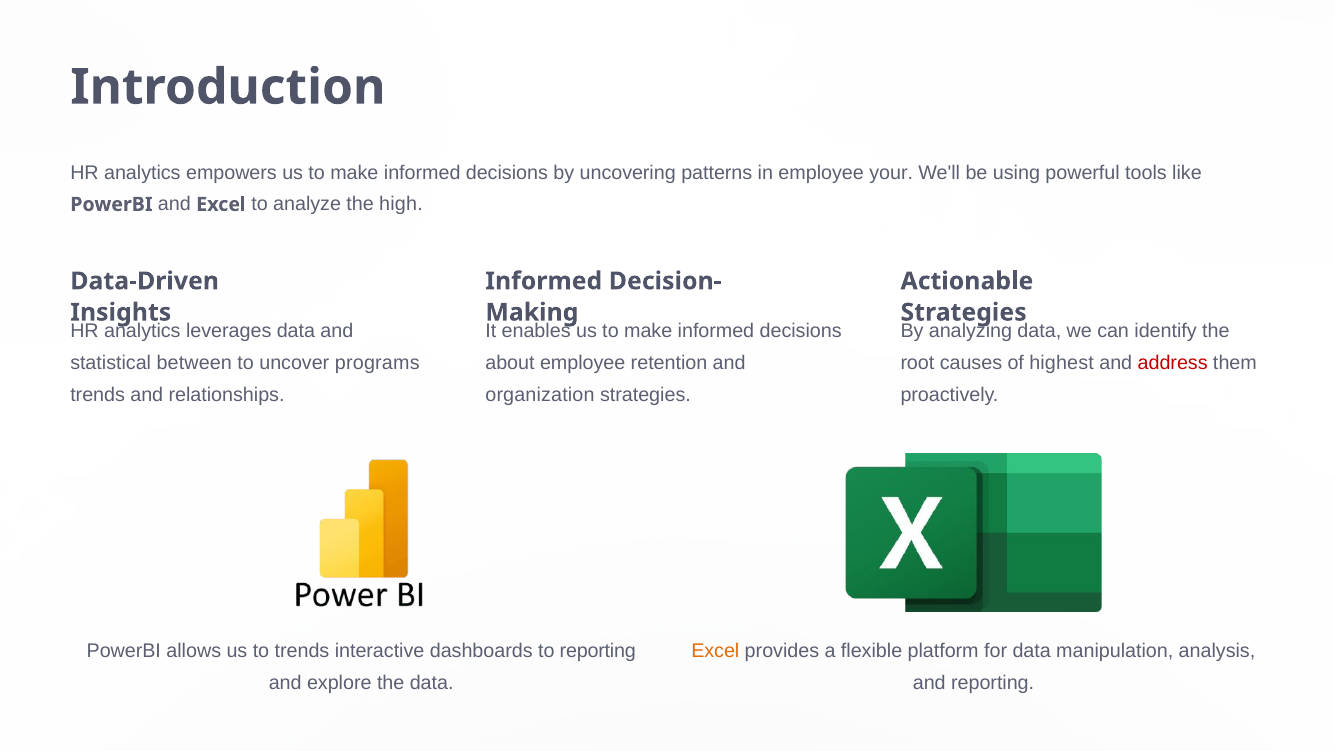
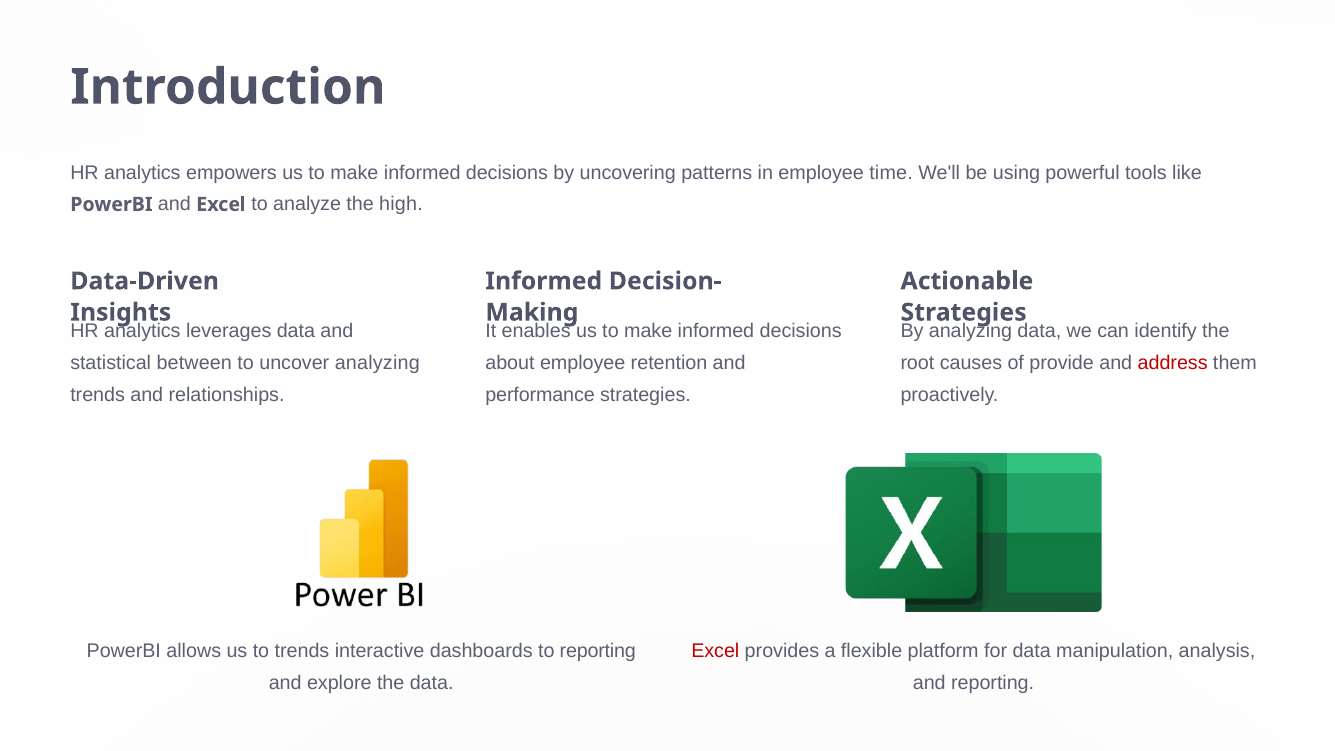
your: your -> time (891, 173)
uncover programs: programs -> analyzing (377, 363)
highest: highest -> provide (1062, 363)
organization: organization -> performance (540, 395)
Excel colour: orange -> red (715, 651)
